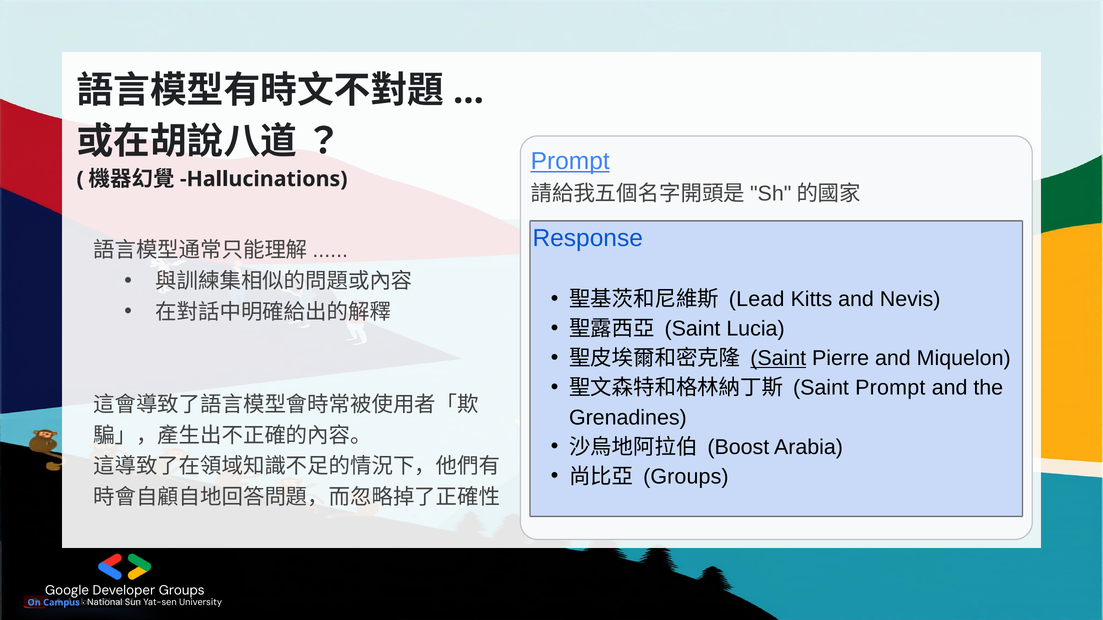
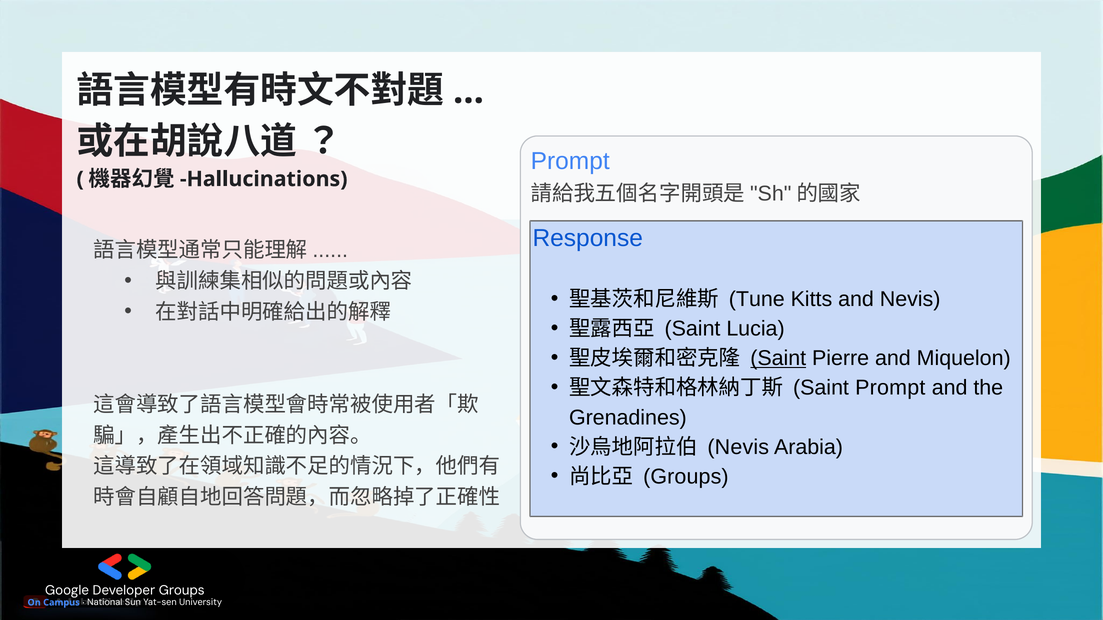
Prompt underline: present -> none (570, 161)
Lead: Lead -> Tune (757, 299)
Boost: Boost -> Nevis (738, 447)
